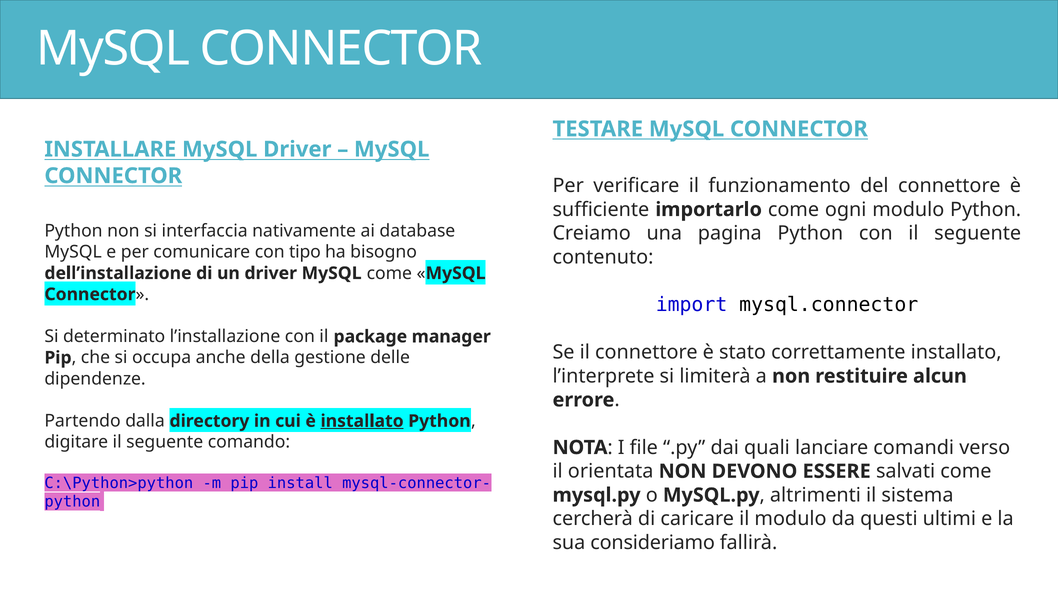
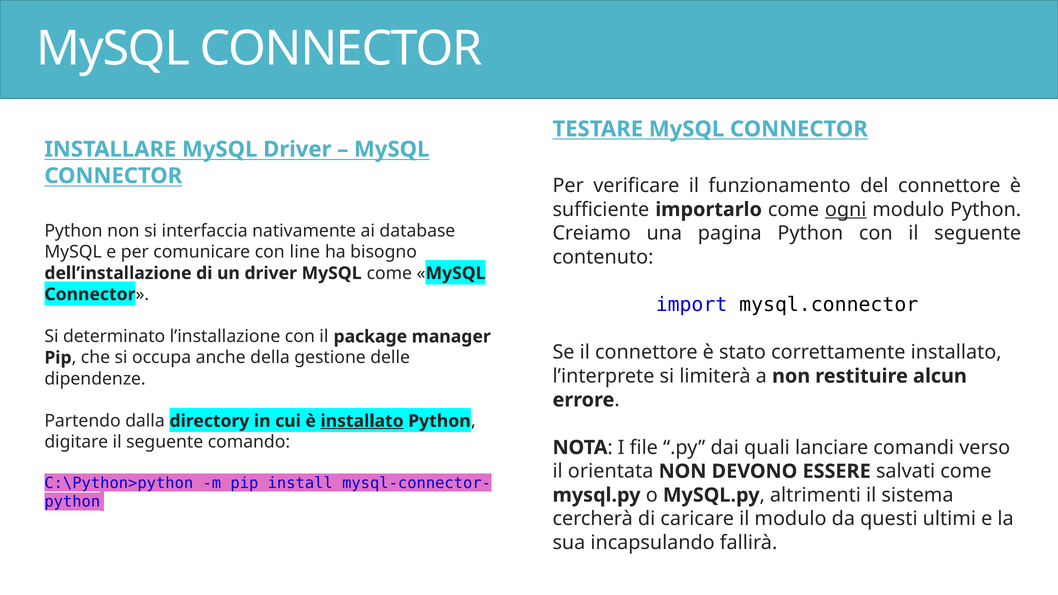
ogni underline: none -> present (846, 210)
tipo: tipo -> line (305, 252)
consideriamo: consideriamo -> incapsulando (653, 543)
